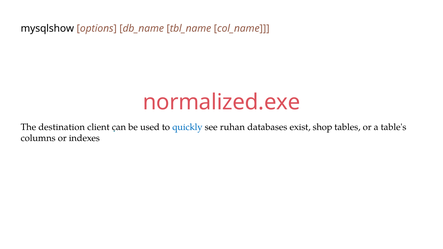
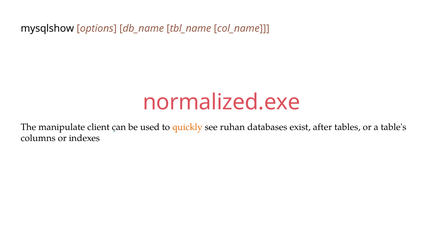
destination: destination -> manipulate (62, 127)
quickly colour: blue -> orange (187, 127)
shop: shop -> after (322, 127)
